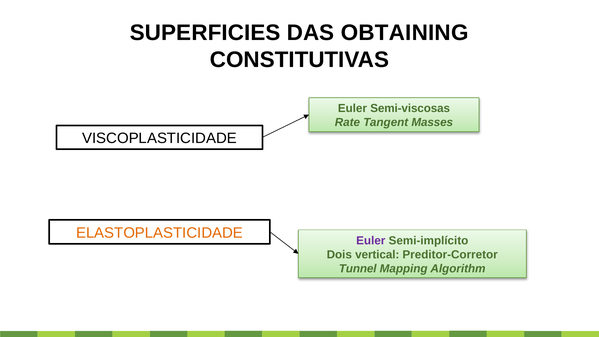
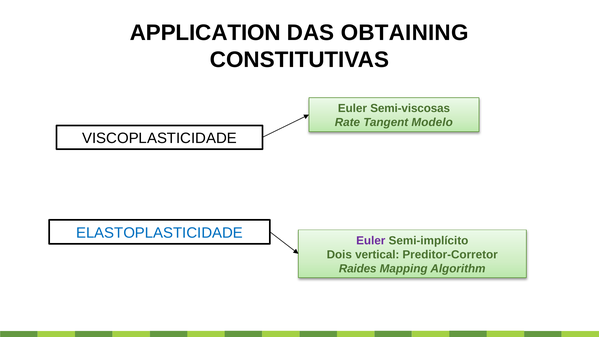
SUPERFICIES: SUPERFICIES -> APPLICATION (205, 33)
Masses: Masses -> Modelo (432, 122)
ELASTOPLASTICIDADE colour: orange -> blue (159, 233)
Tunnel: Tunnel -> Raides (358, 269)
